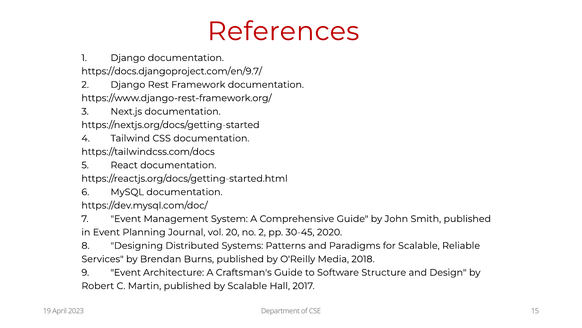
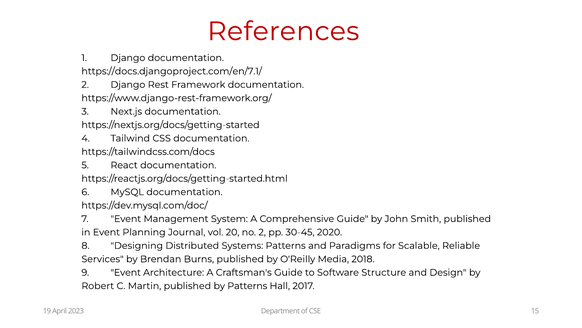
https://docs.djangoproject.com/en/9.7/: https://docs.djangoproject.com/en/9.7/ -> https://docs.djangoproject.com/en/7.1/ (172, 71)
by Scalable: Scalable -> Patterns (247, 285)
